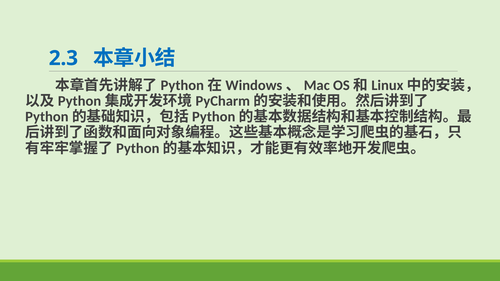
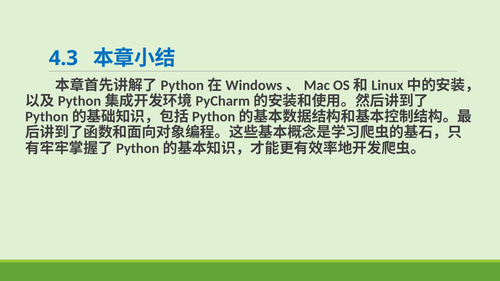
2.3: 2.3 -> 4.3 (63, 58)
